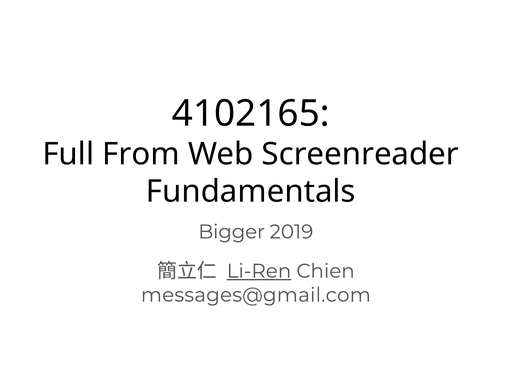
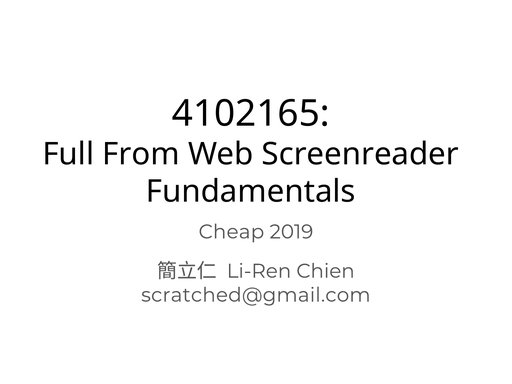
Bigger: Bigger -> Cheap (231, 232)
Li-Ren underline: present -> none (259, 271)
messages@gmail.com: messages@gmail.com -> scratched@gmail.com (256, 295)
